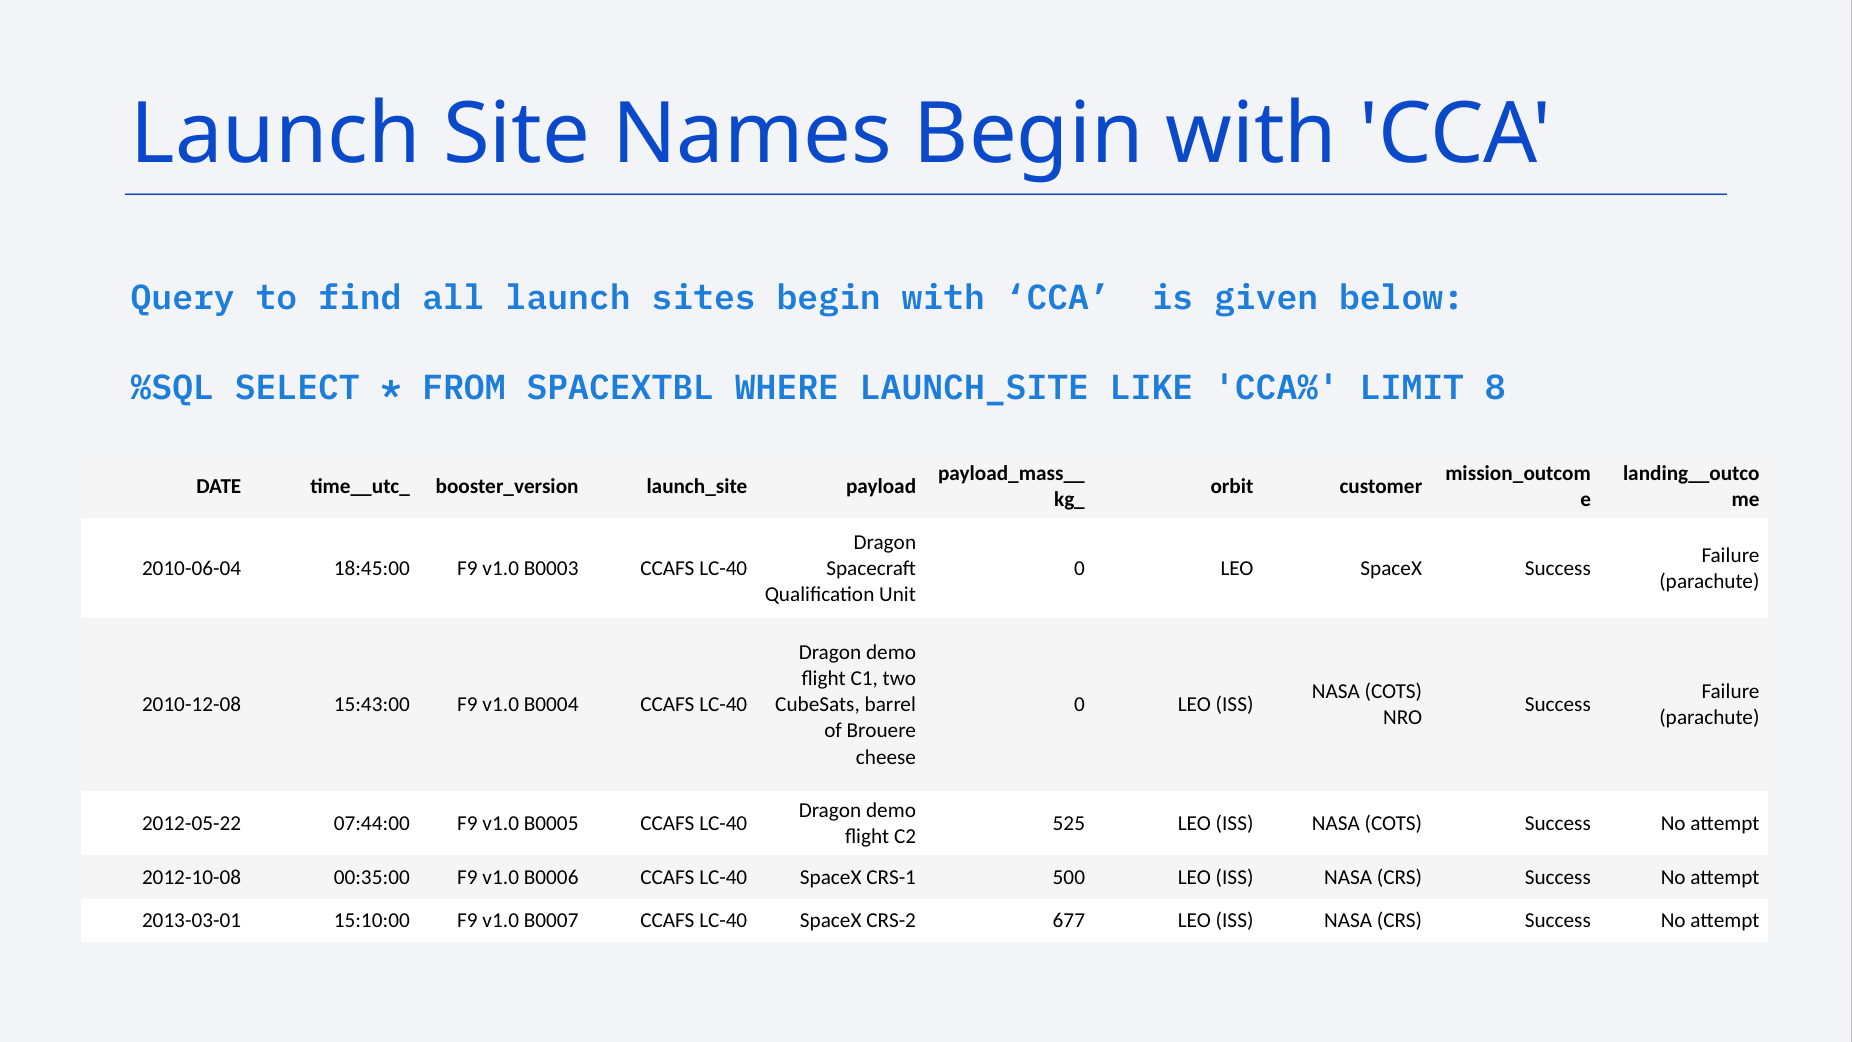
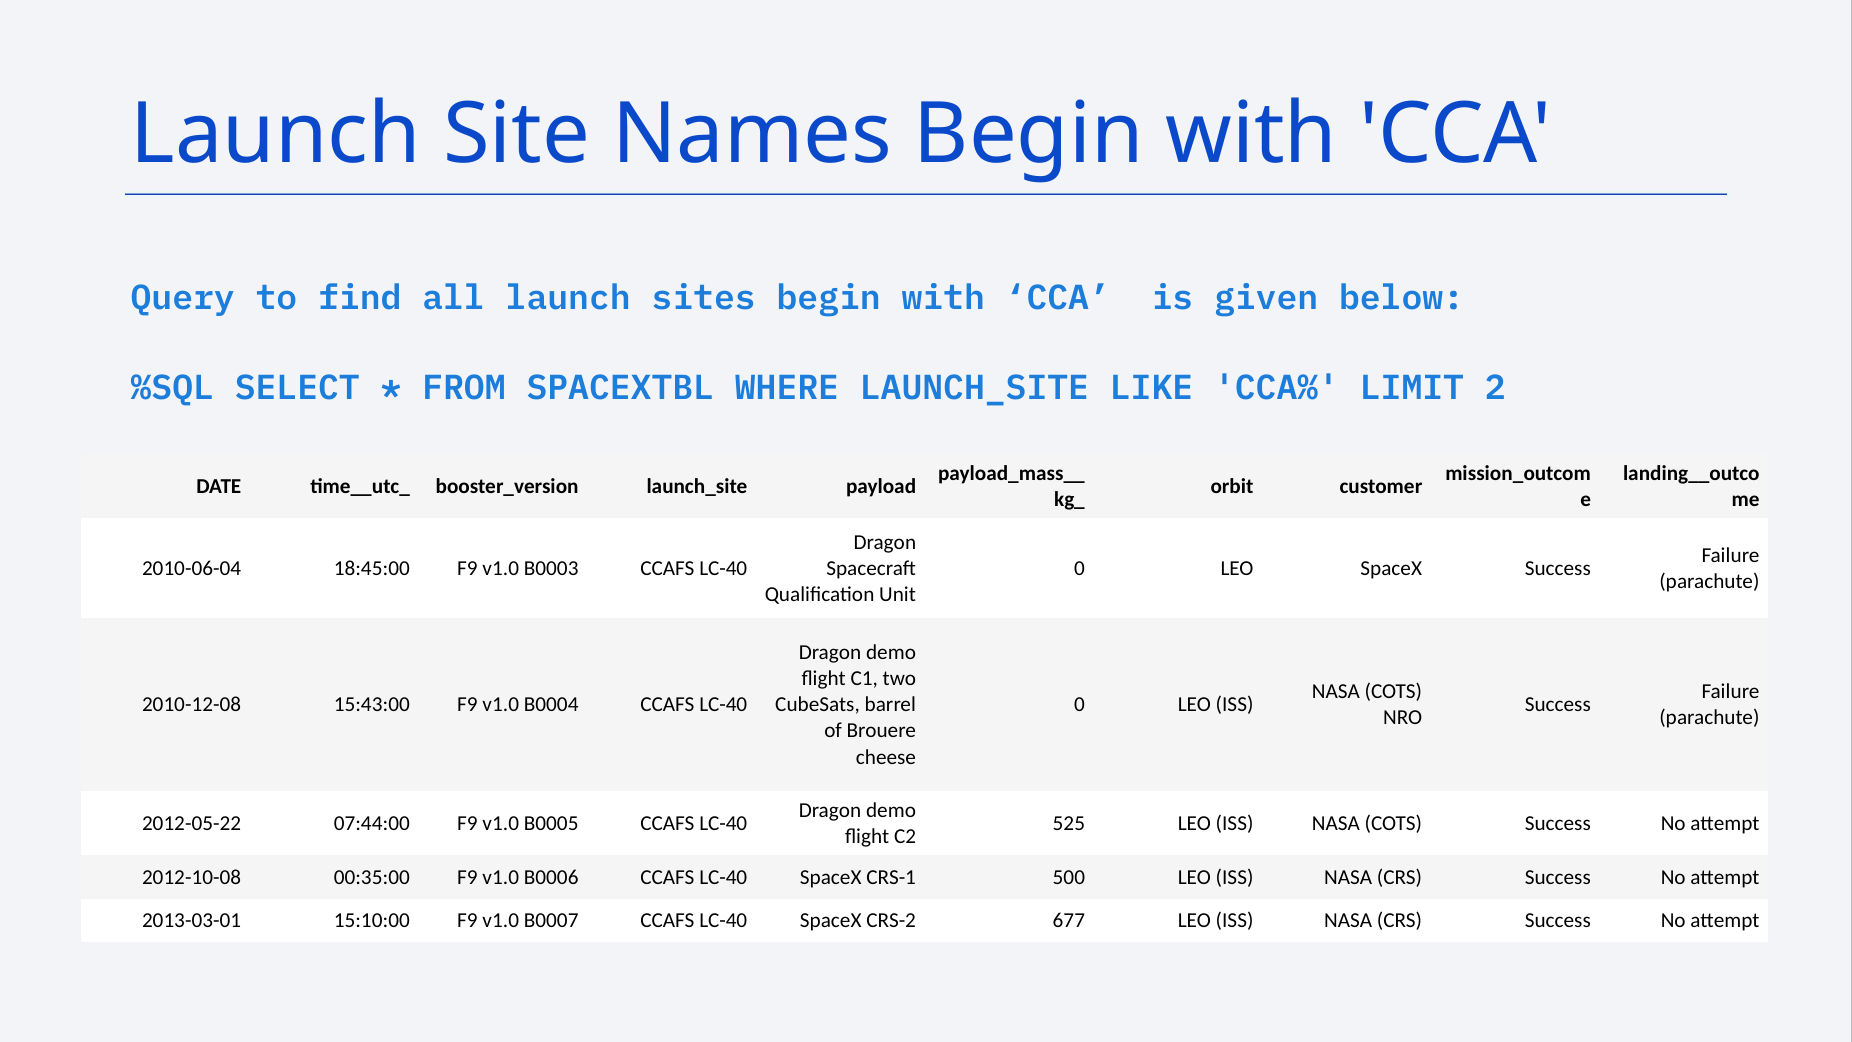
8: 8 -> 2 (1495, 388)
